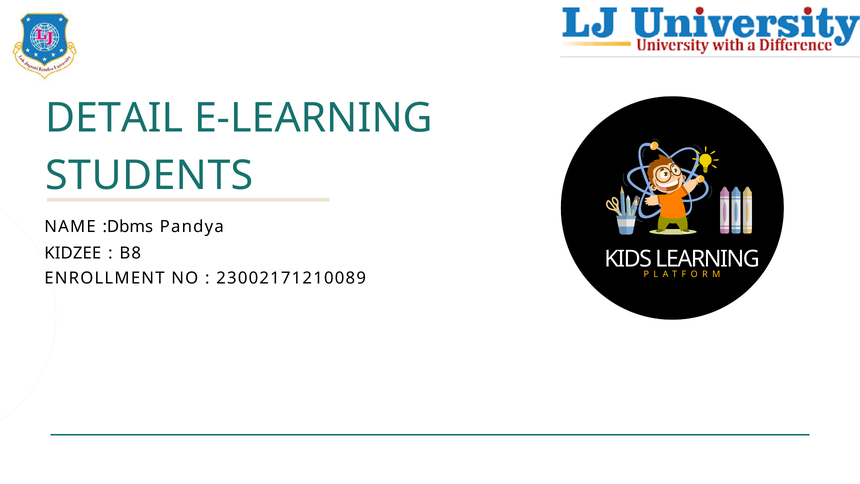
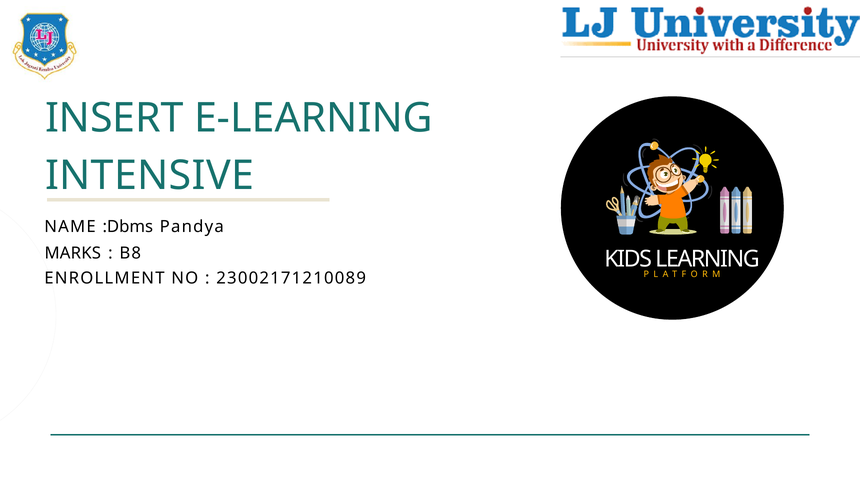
DETAIL: DETAIL -> INSERT (114, 118)
STUDENTS: STUDENTS -> INTENSIVE (149, 176)
KIDZEE: KIDZEE -> MARKS (73, 253)
